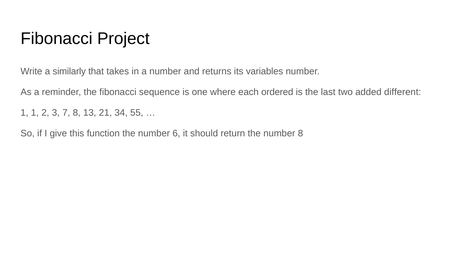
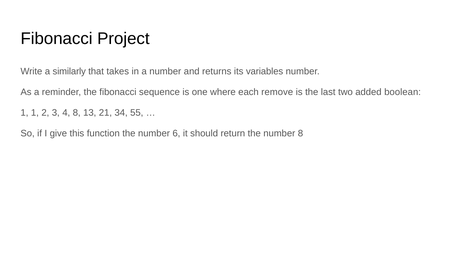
ordered: ordered -> remove (277, 92)
different: different -> boolean (403, 92)
7: 7 -> 4 (66, 113)
